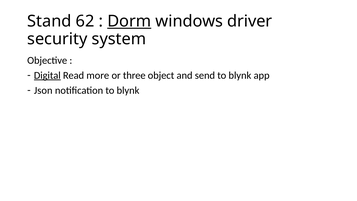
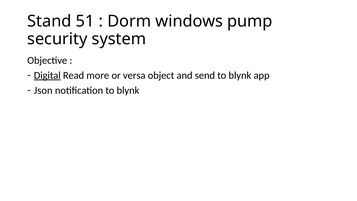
62: 62 -> 51 (85, 21)
Dorm underline: present -> none (129, 21)
driver: driver -> pump (250, 21)
three: three -> versa (134, 75)
